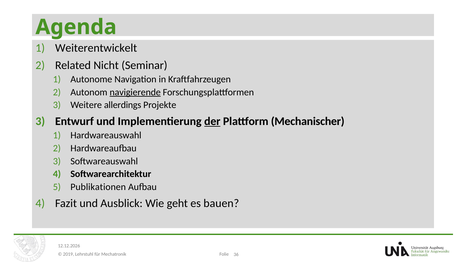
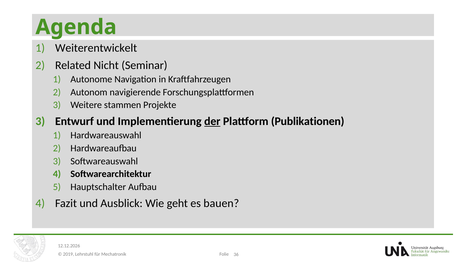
navigierende underline: present -> none (135, 92)
allerdings: allerdings -> stammen (123, 105)
Mechanischer: Mechanischer -> Publikationen (308, 121)
Publikationen: Publikationen -> Hauptschalter (98, 187)
